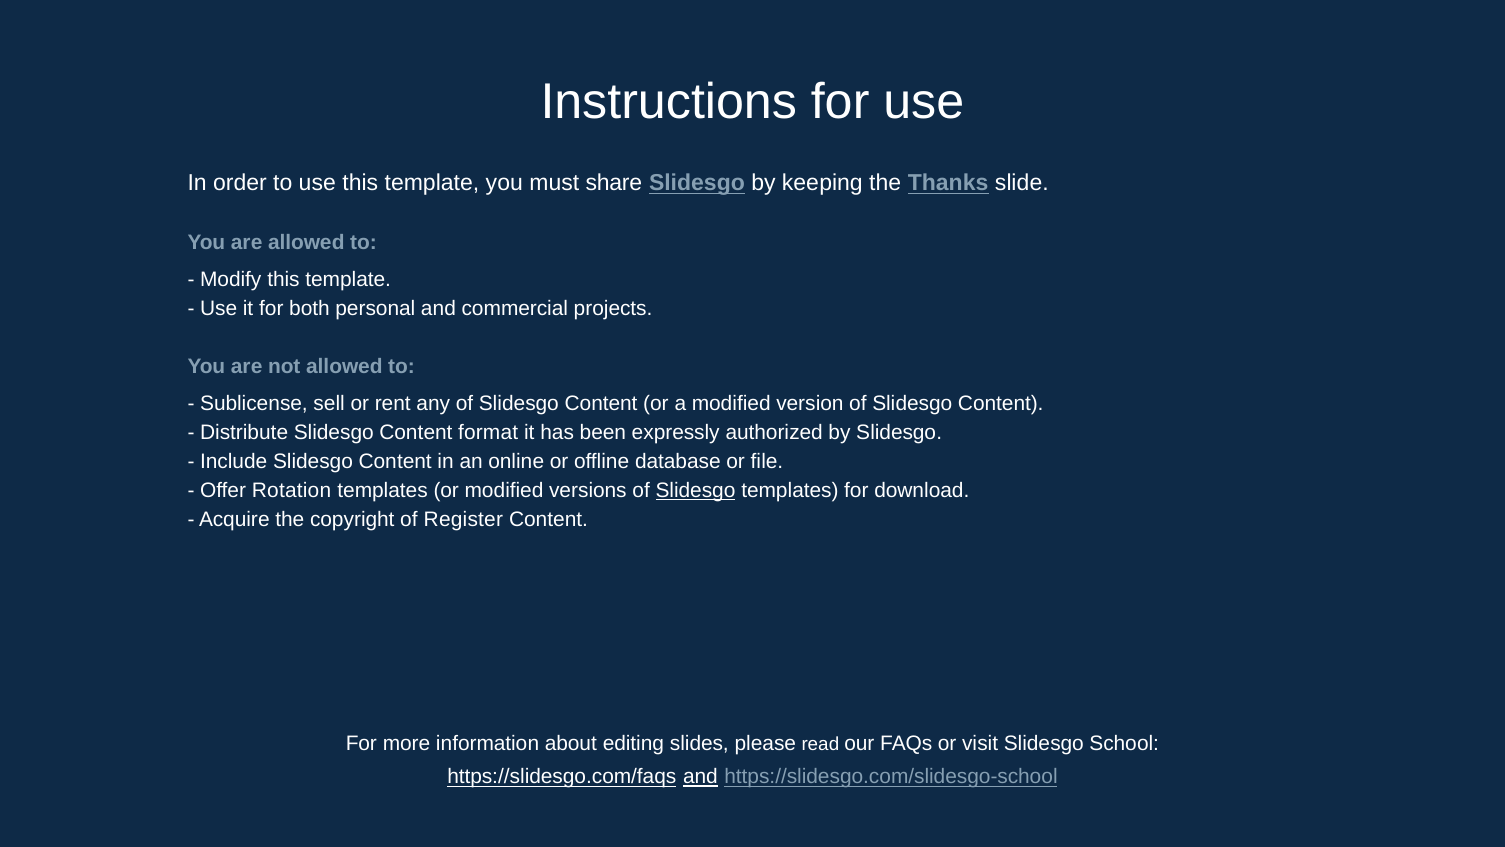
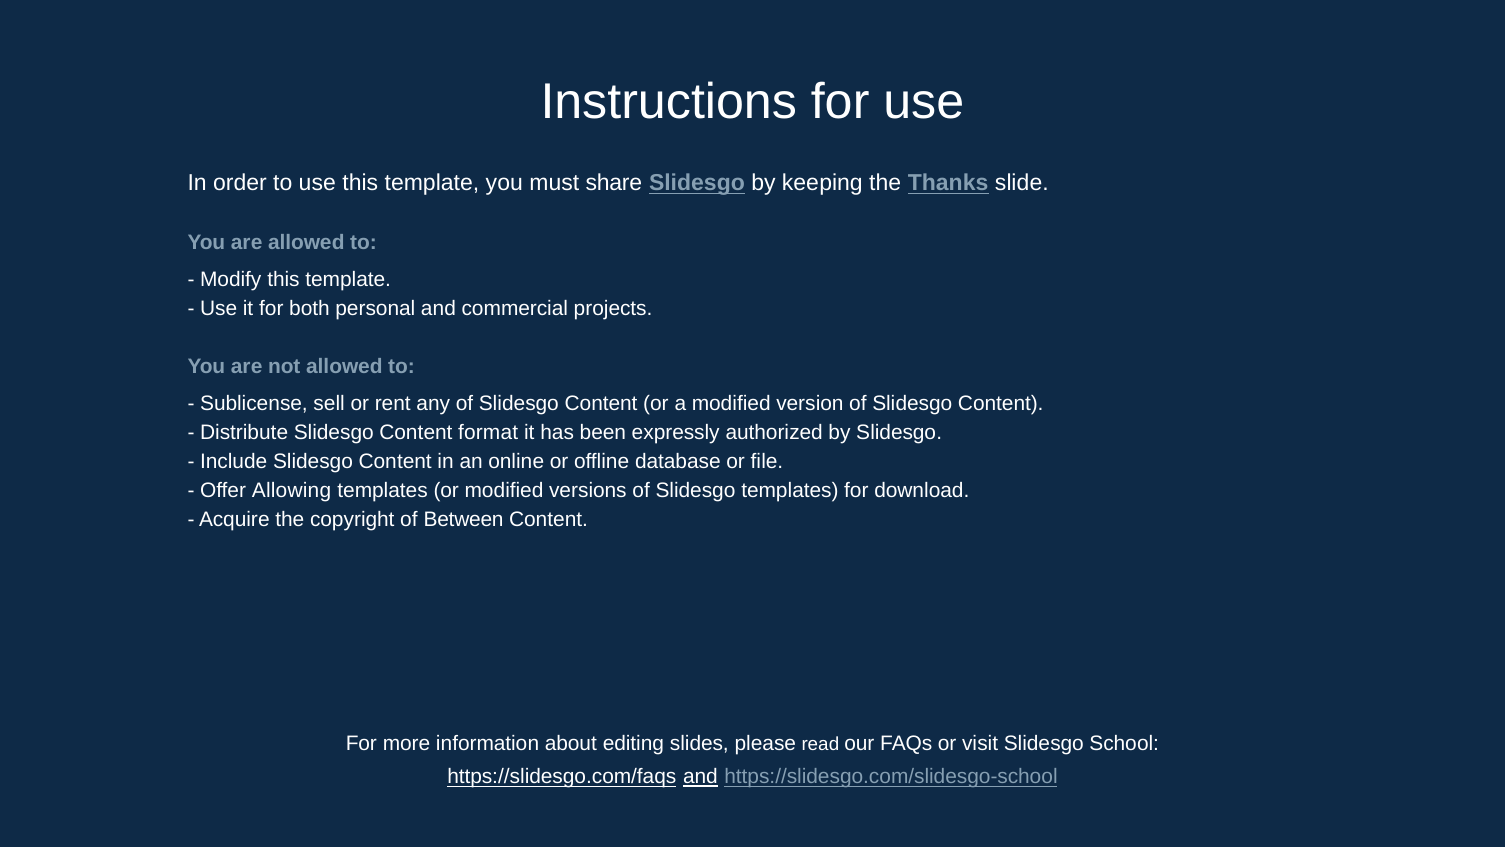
Rotation: Rotation -> Allowing (292, 490)
Slidesgo underline: present -> none (696, 490)
Register: Register -> Between (464, 519)
